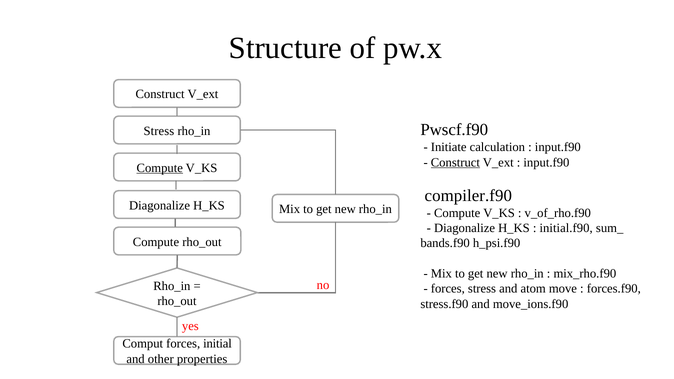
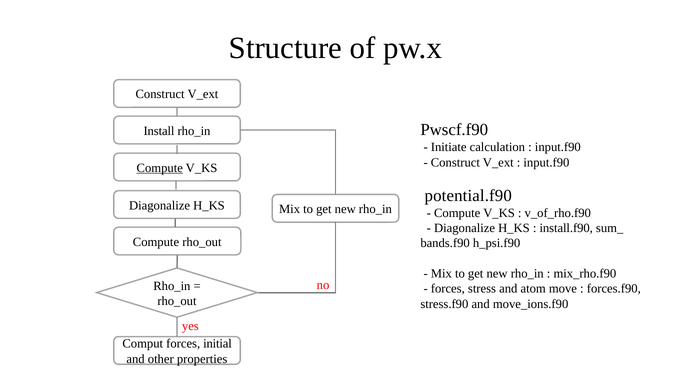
Stress: Stress -> Install (159, 131)
Construct underline: present -> none (455, 162)
compiler.f90: compiler.f90 -> potential.f90 (468, 196)
initial.f90: initial.f90 -> install.f90 (566, 228)
